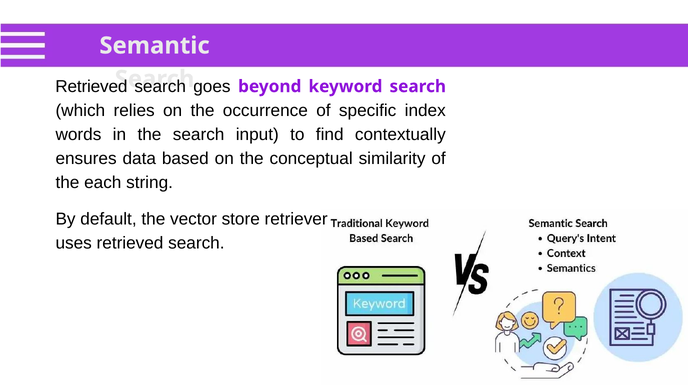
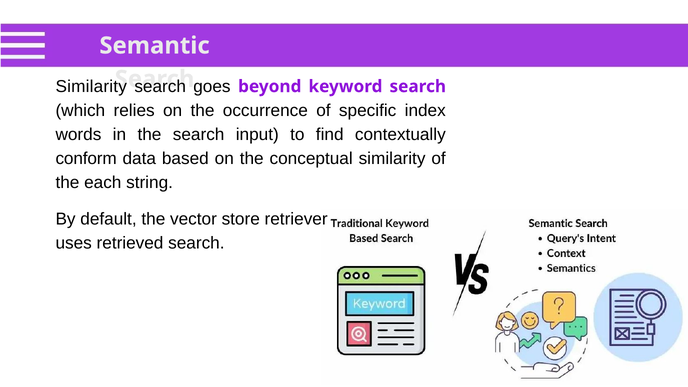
Retrieved: Retrieved -> Similarity (91, 86)
ensures: ensures -> conform (86, 159)
